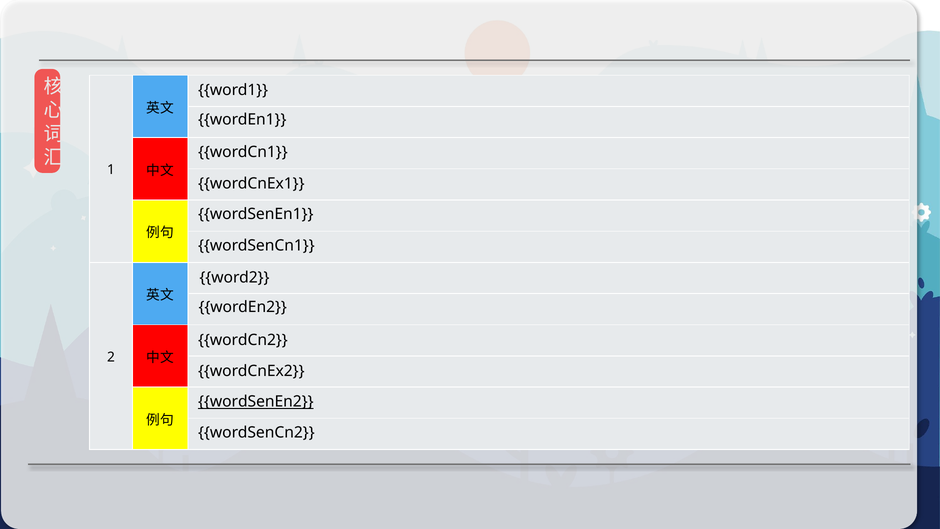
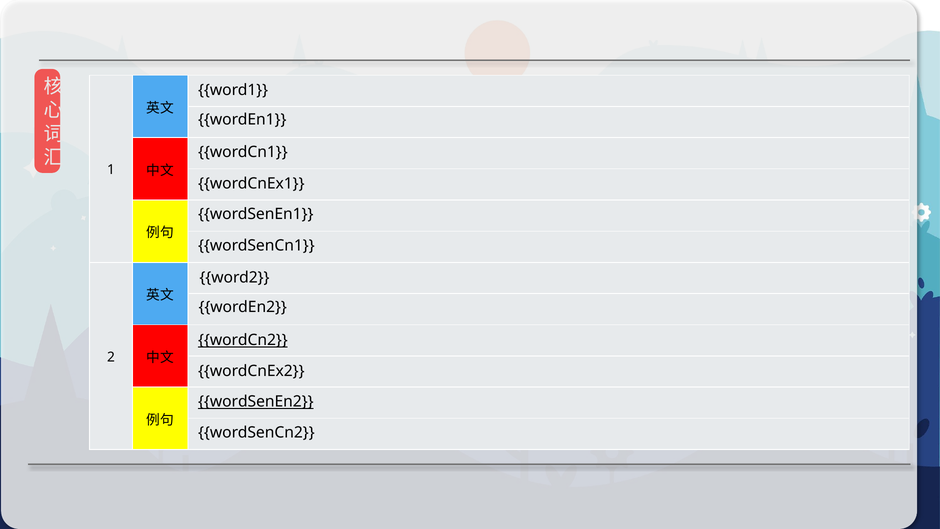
wordCn2 underline: none -> present (243, 340)
